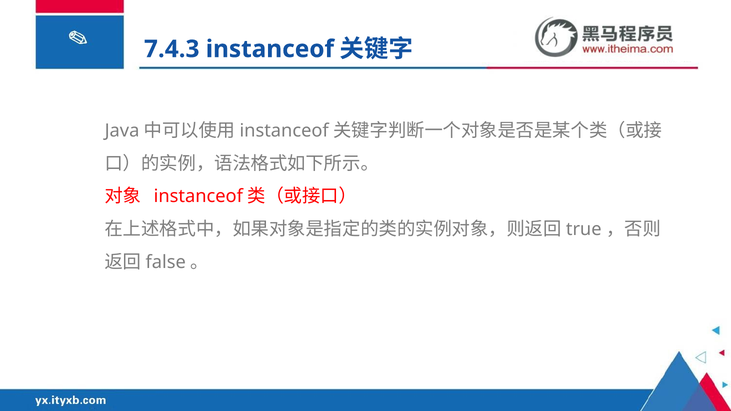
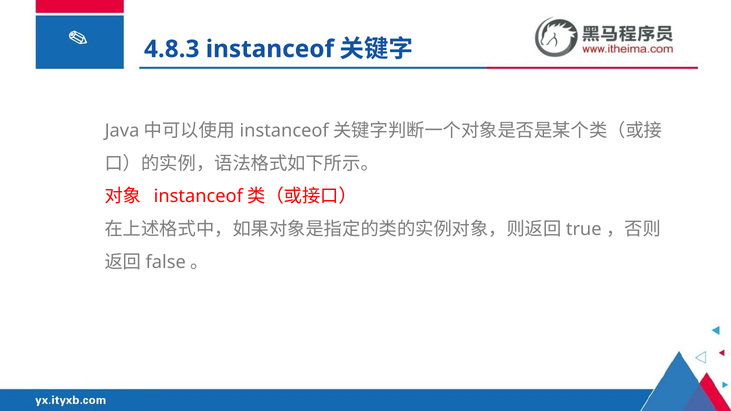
7.4.3: 7.4.3 -> 4.8.3 (172, 49)
